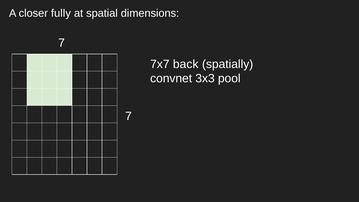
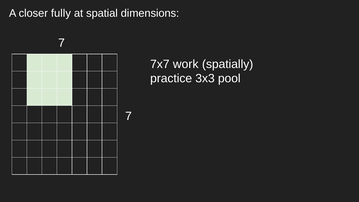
back: back -> work (186, 64)
convnet: convnet -> practice (171, 79)
